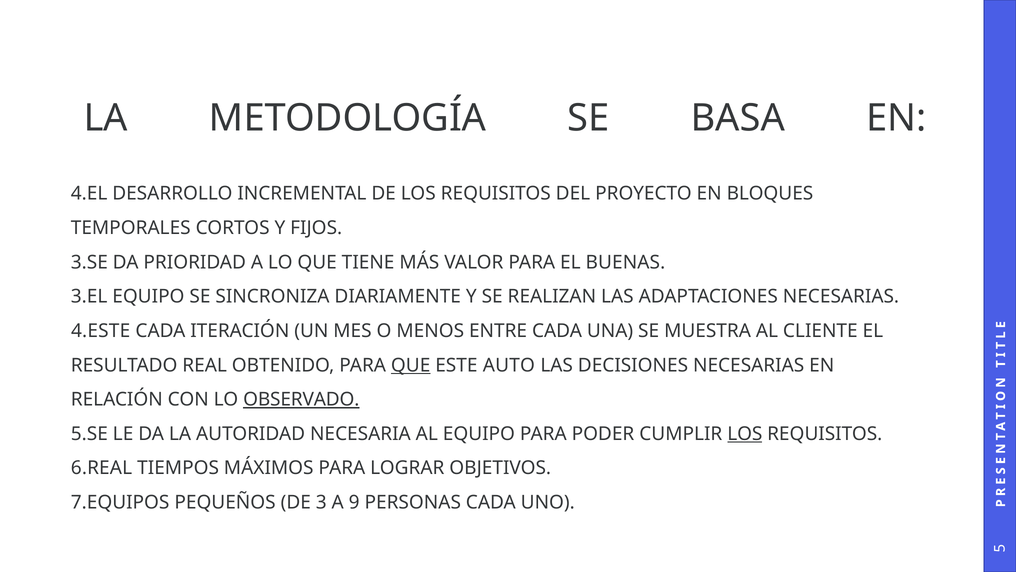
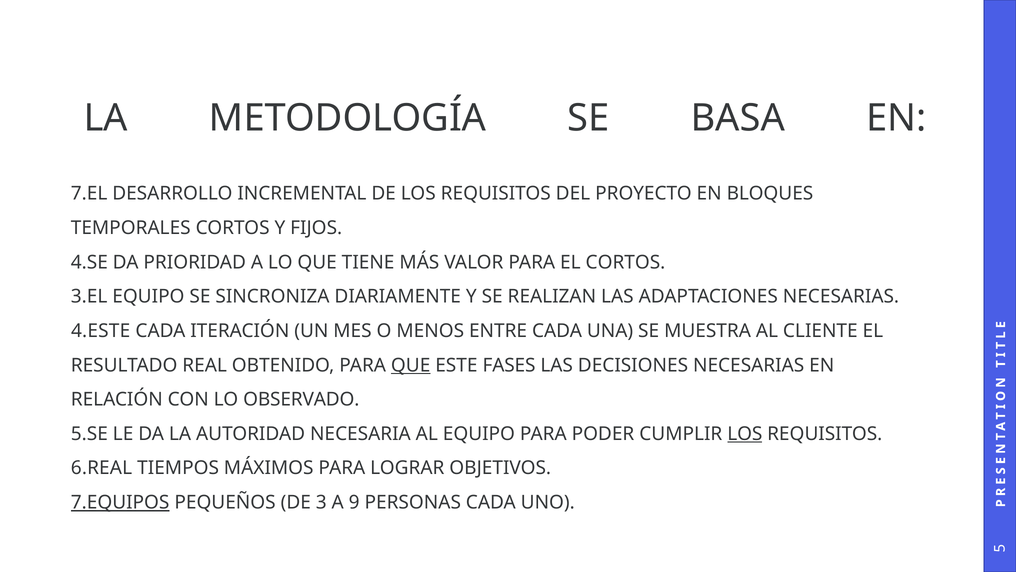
4.EL: 4.EL -> 7.EL (89, 193)
3.SE: 3.SE -> 4.SE (89, 262)
EL BUENAS: BUENAS -> CORTOS (625, 262)
AUTO: AUTO -> FASES (509, 365)
OBSERVADO underline: present -> none (301, 399)
7.EQUIPOS underline: none -> present (120, 502)
